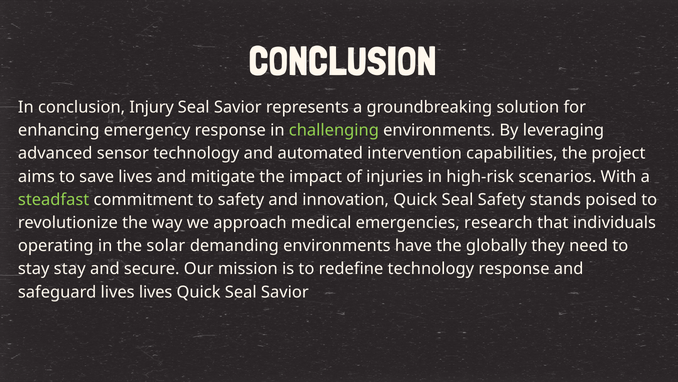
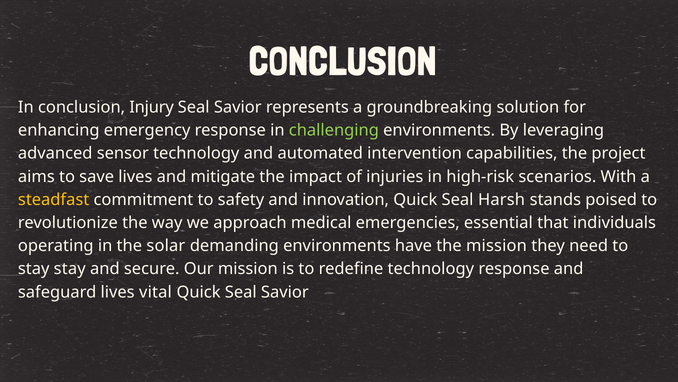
steadfast colour: light green -> yellow (54, 199)
Seal Safety: Safety -> Harsh (502, 199)
research: research -> essential (498, 222)
the globally: globally -> mission (496, 246)
lives lives: lives -> vital (155, 292)
